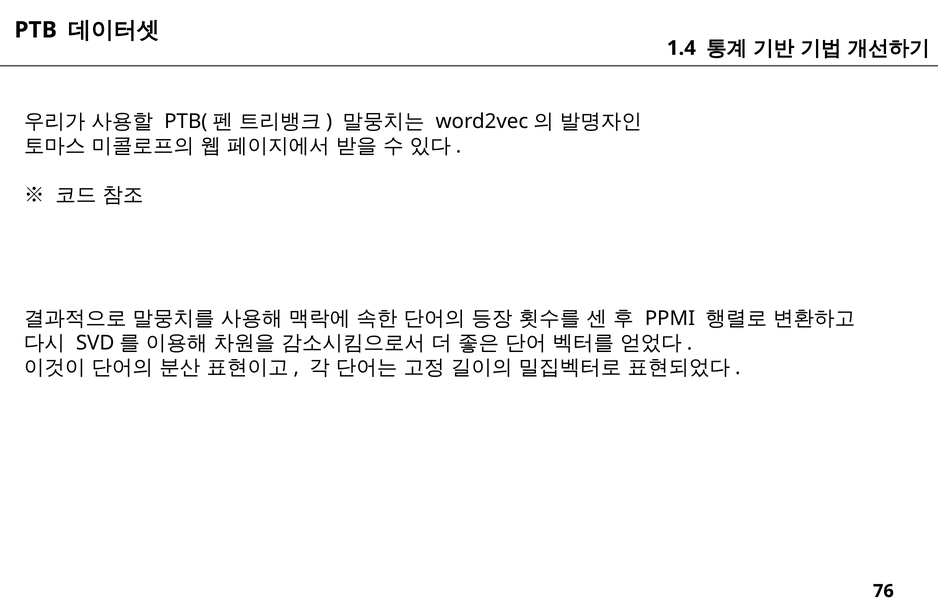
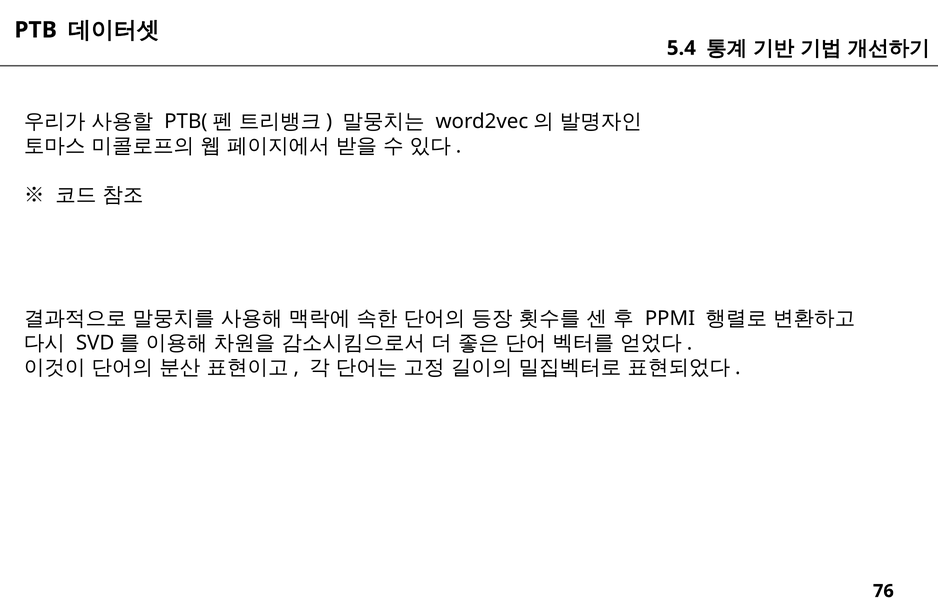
1.4: 1.4 -> 5.4 (681, 48)
